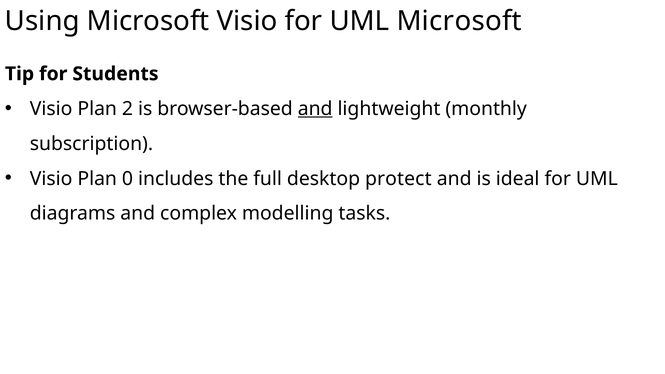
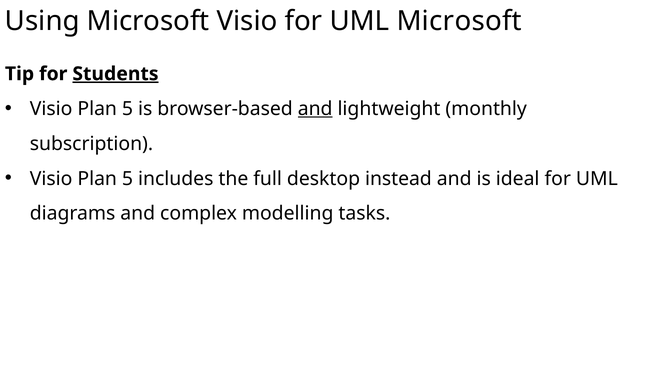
Students underline: none -> present (115, 74)
2: 2 -> 5 (128, 109)
0: 0 -> 5 (128, 179)
protect: protect -> instead (398, 179)
